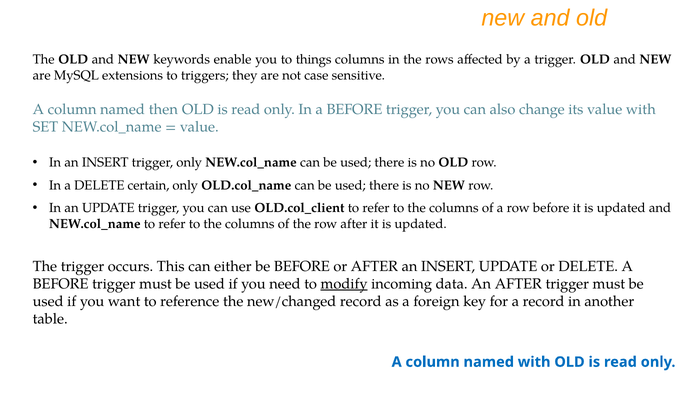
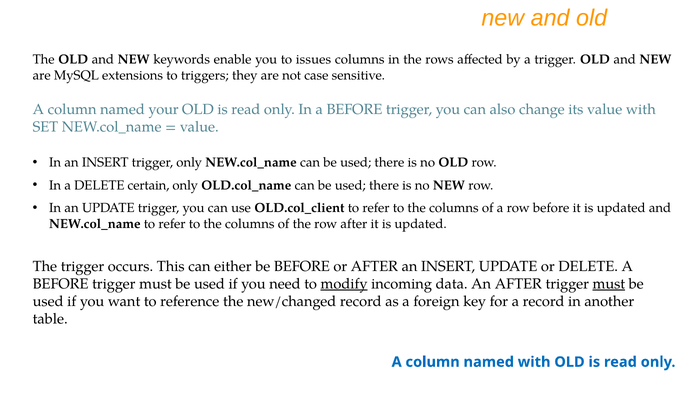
things: things -> issues (314, 59)
then: then -> your (163, 109)
must underline: none -> present (609, 284)
